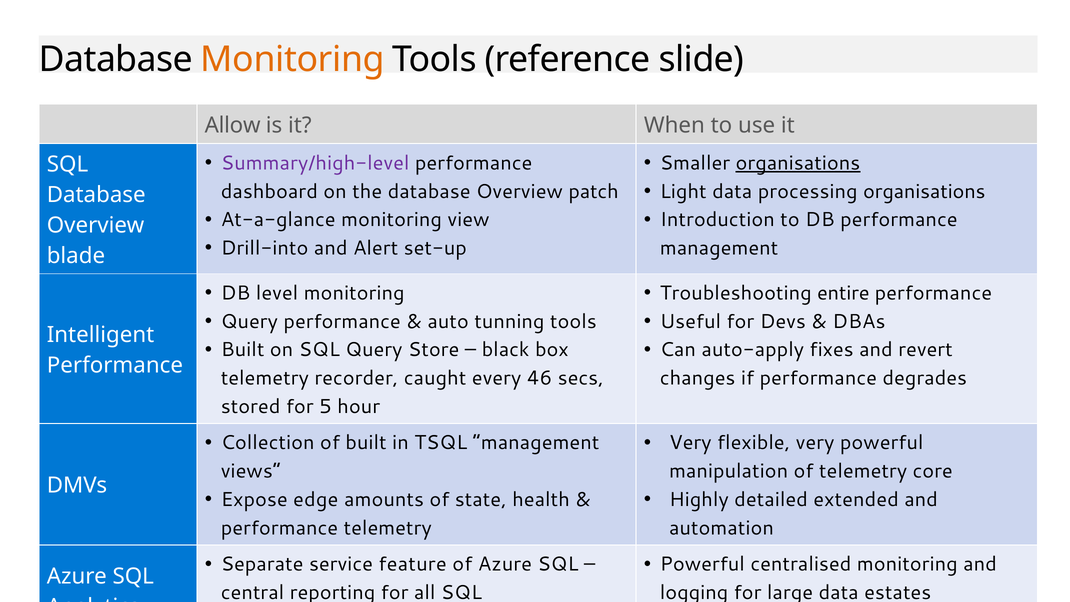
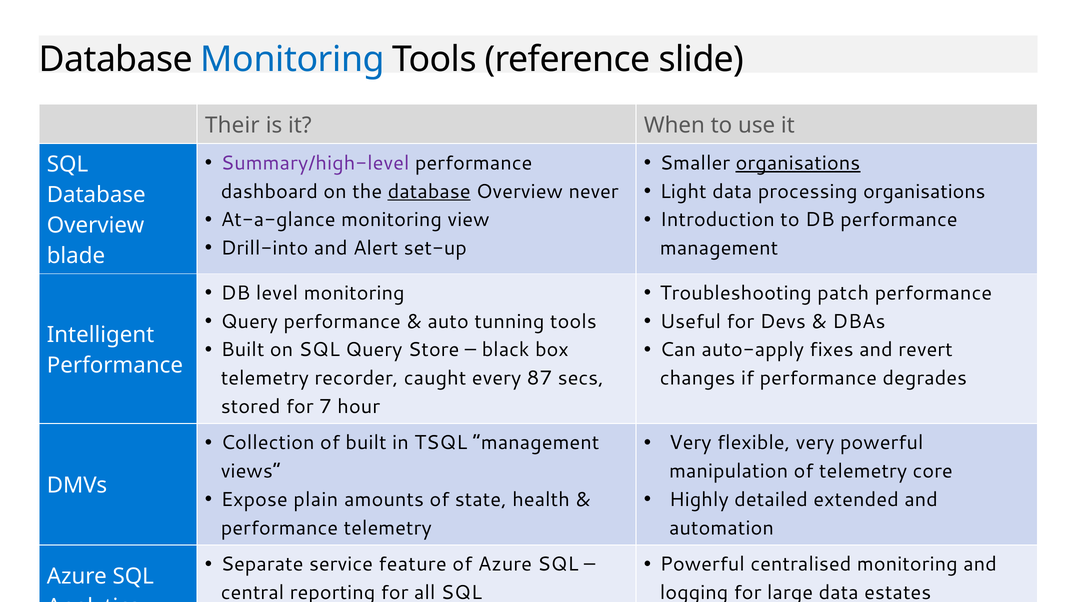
Monitoring colour: orange -> blue (293, 60)
Allow: Allow -> Their (232, 125)
database underline: none -> present (429, 191)
patch: patch -> never (594, 191)
entire: entire -> patch (843, 293)
46: 46 -> 87 (539, 378)
5: 5 -> 7 (325, 406)
edge: edge -> plain (316, 499)
